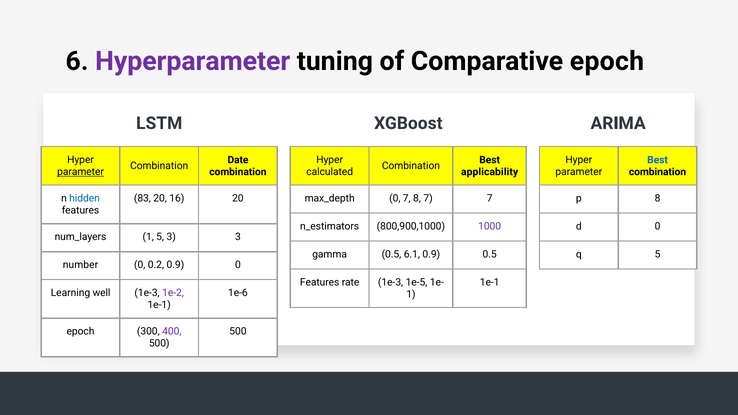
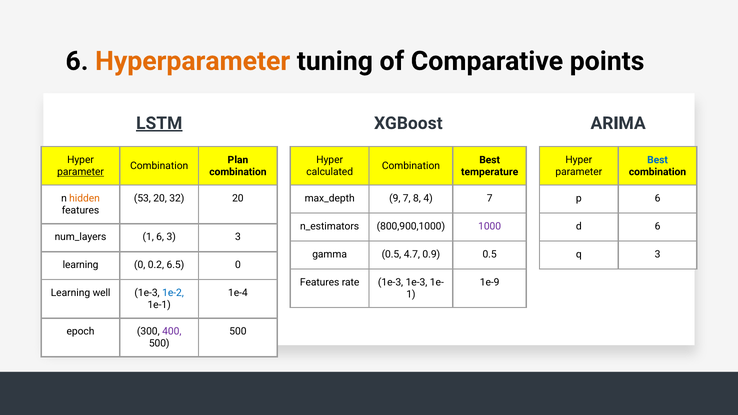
Hyperparameter colour: purple -> orange (193, 61)
Comparative epoch: epoch -> points (607, 61)
LSTM underline: none -> present (159, 123)
Date: Date -> Plan (238, 160)
applicability: applicability -> temperature (490, 172)
hidden colour: blue -> orange (85, 199)
83: 83 -> 53 (142, 199)
16: 16 -> 32 (177, 199)
0: 0 -> 9 (395, 199)
8 7: 7 -> 4 (428, 199)
p 8: 8 -> 6 (658, 199)
d 0: 0 -> 6 (658, 226)
1 5: 5 -> 6 (160, 237)
6.1: 6.1 -> 4.7 (412, 254)
q 5: 5 -> 3 (658, 254)
number: number -> learning (81, 265)
0.2 0.9: 0.9 -> 6.5 (175, 265)
1e-3 1e-5: 1e-5 -> 1e-3 (416, 282)
1e-1: 1e-1 -> 1e-9 (490, 282)
1e-2 colour: purple -> blue (173, 293)
1e-6: 1e-6 -> 1e-4 (238, 293)
